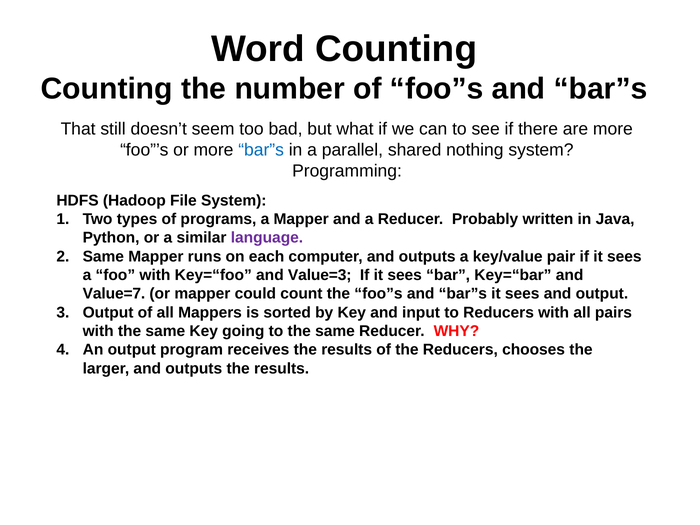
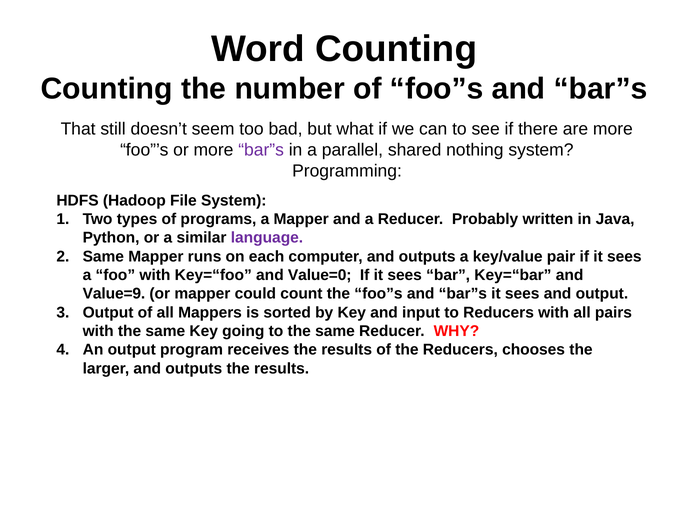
bar”s colour: blue -> purple (261, 150)
Value=3: Value=3 -> Value=0 (320, 275)
Value=7: Value=7 -> Value=9 (114, 294)
